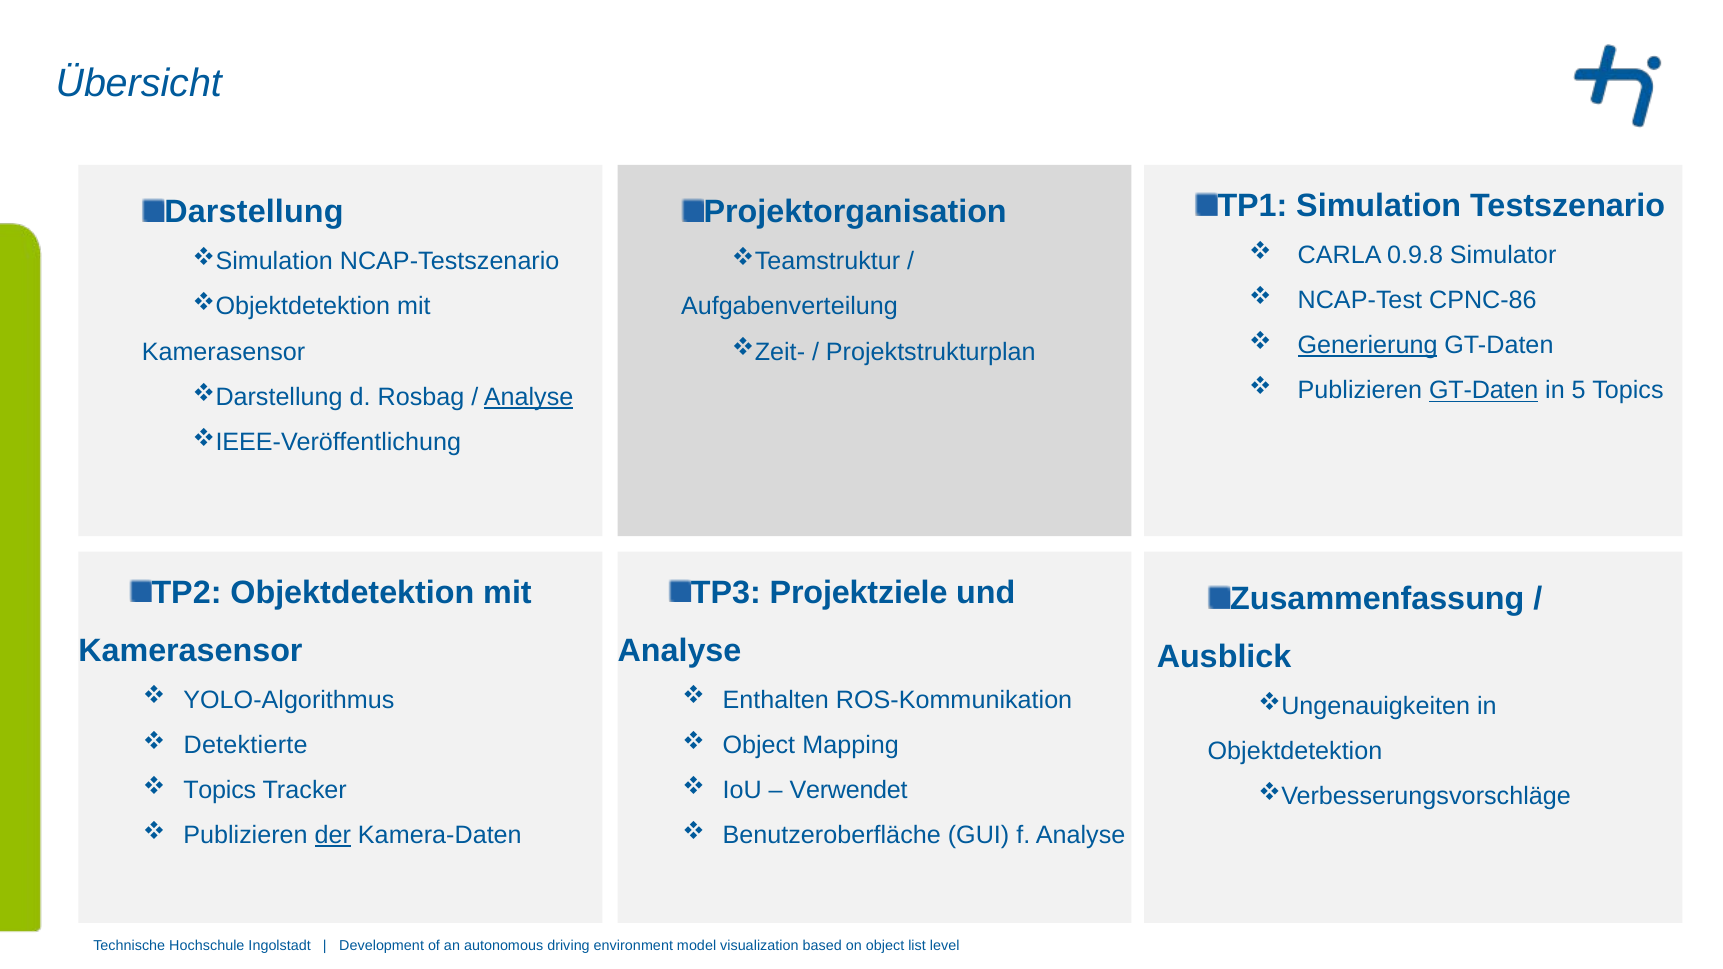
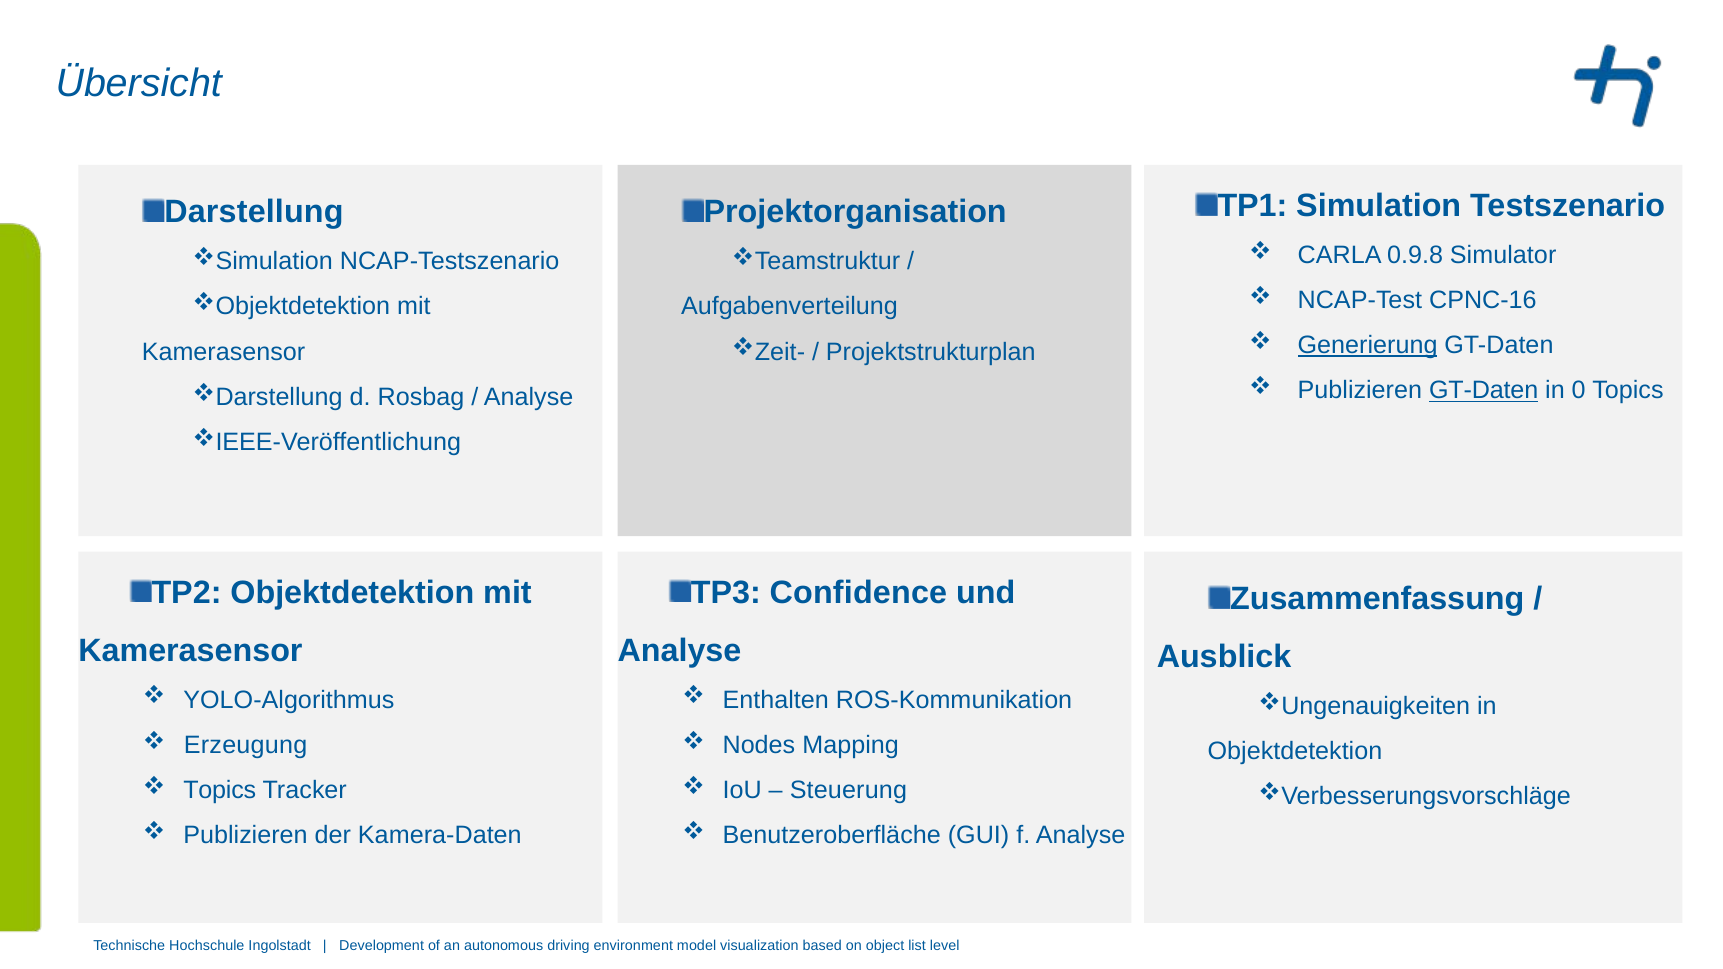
CPNC-86: CPNC-86 -> CPNC-16 (1483, 300)
5: 5 -> 0 (1579, 391)
Analyse underline: present -> none (529, 397)
Projektziele: Projektziele -> Confidence (858, 593)
Detektierte: Detektierte -> Erzeugung (246, 745)
Object: Object -> Nodes (759, 745)
Verwendet: Verwendet -> Steuerung (848, 790)
der underline: present -> none (333, 836)
